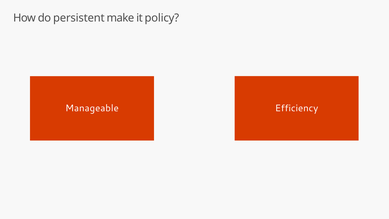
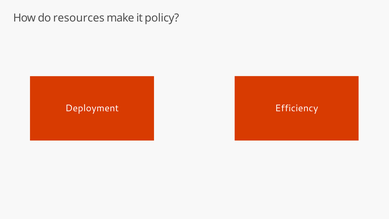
persistent: persistent -> resources (79, 18)
Manageable: Manageable -> Deployment (92, 108)
